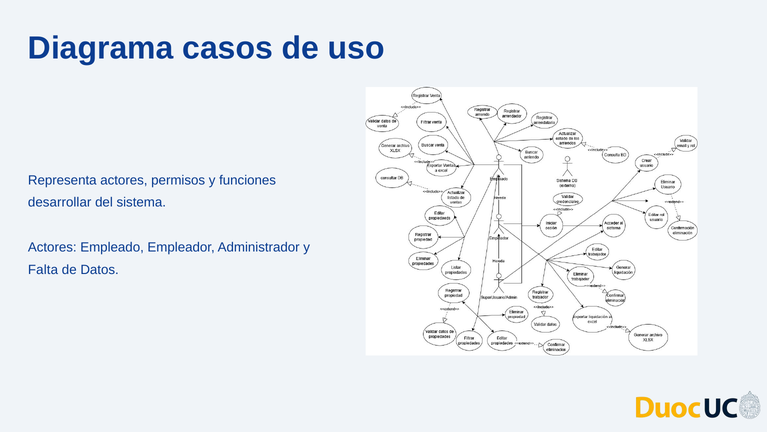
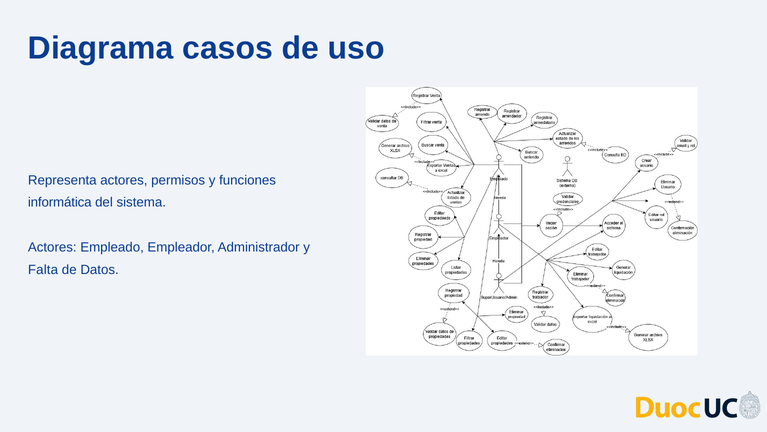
desarrollar: desarrollar -> informática (60, 202)
